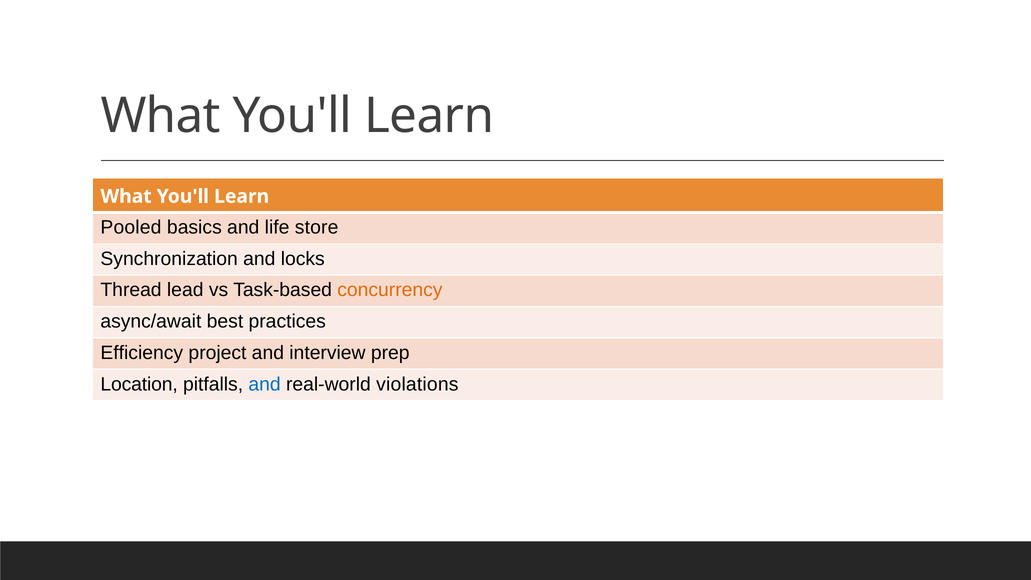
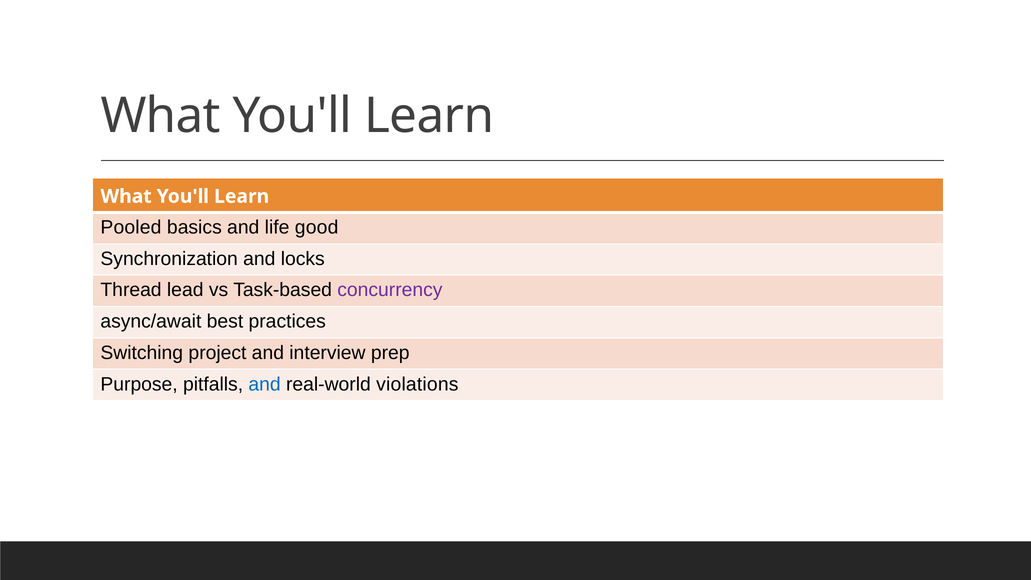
store: store -> good (317, 227)
concurrency colour: orange -> purple (390, 290)
Efficiency: Efficiency -> Switching (142, 353)
Location: Location -> Purpose (139, 384)
